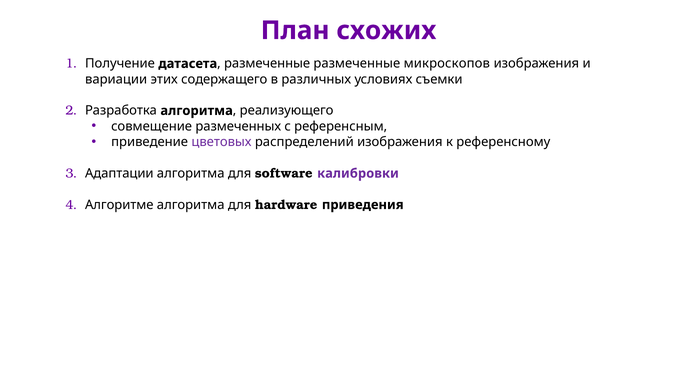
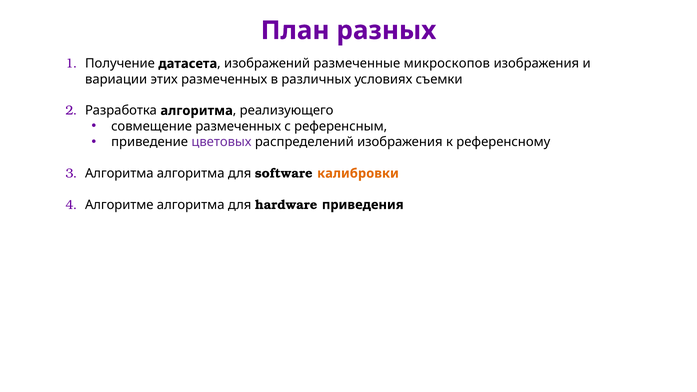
схожих: схожих -> разных (386, 30)
размеченные: размеченные -> изображений (267, 64)
этих содержащего: содержащего -> размеченных (224, 79)
Адаптации: Адаптации -> Алгоритма (119, 173)
калибровки colour: purple -> orange (358, 173)
